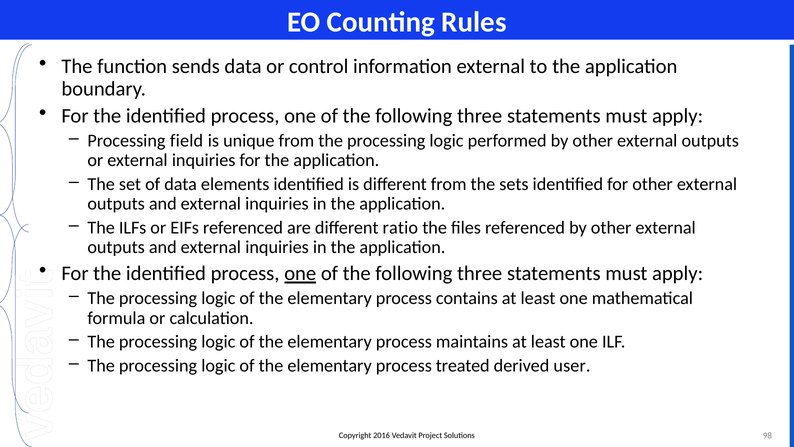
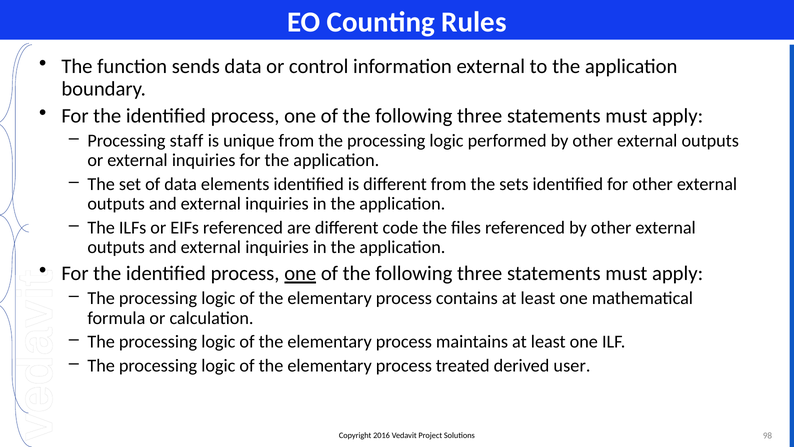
field: field -> staff (187, 141)
ratio: ratio -> code (400, 228)
